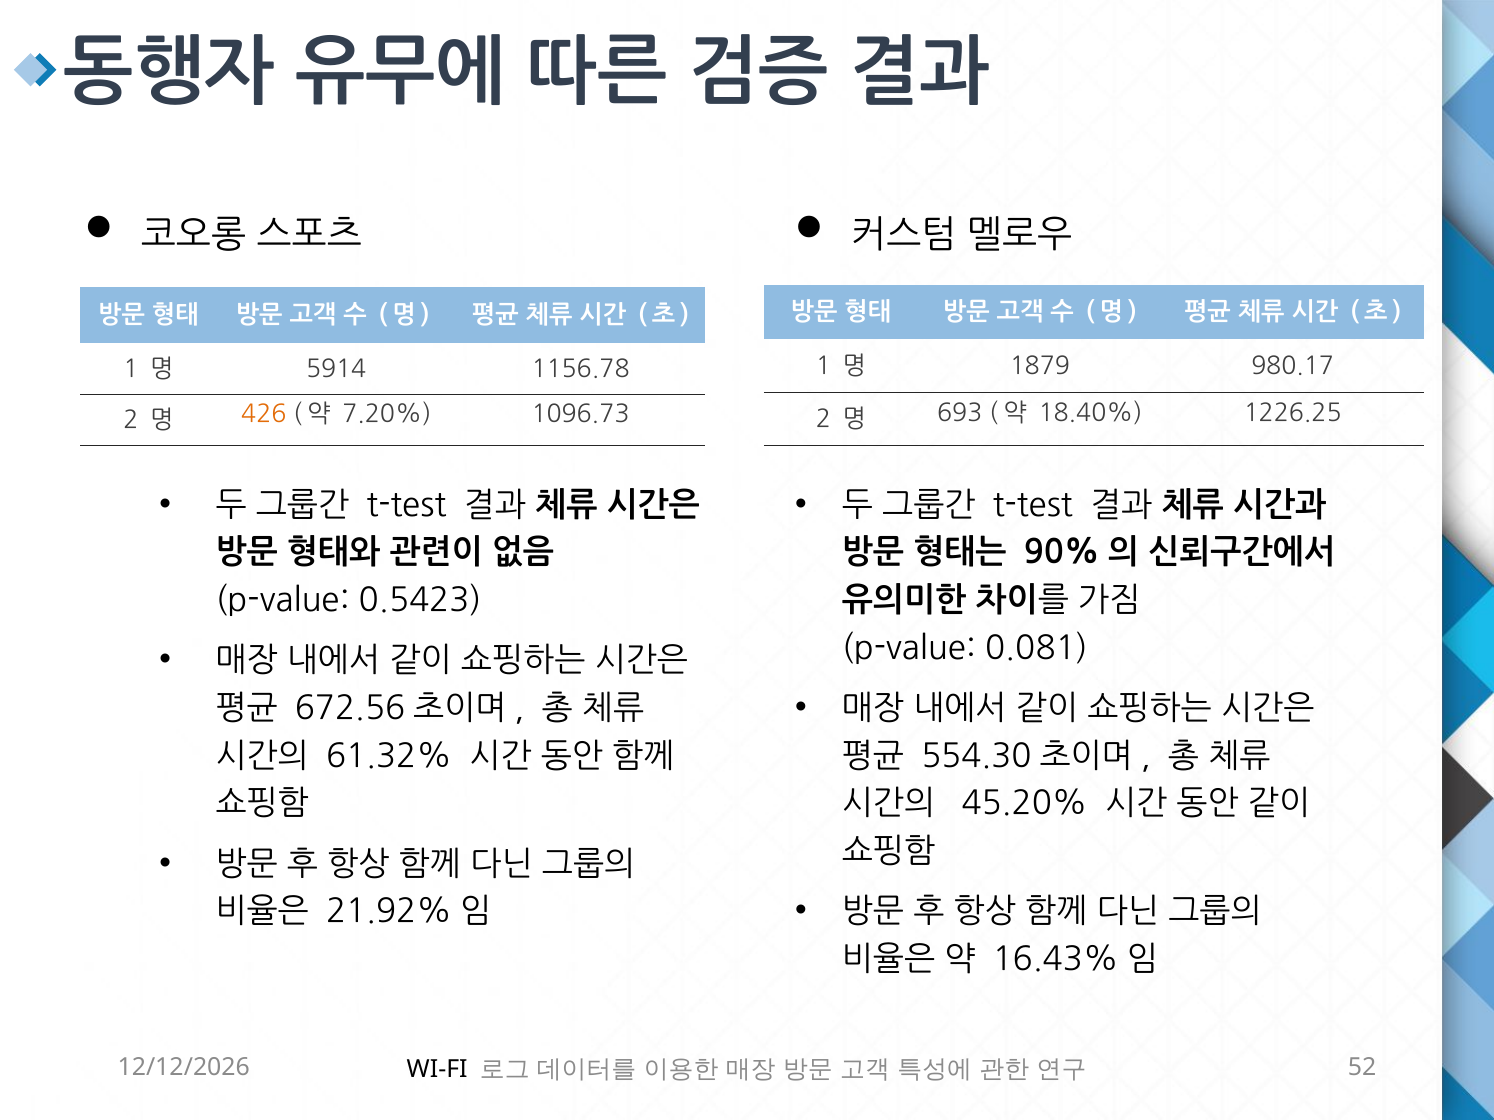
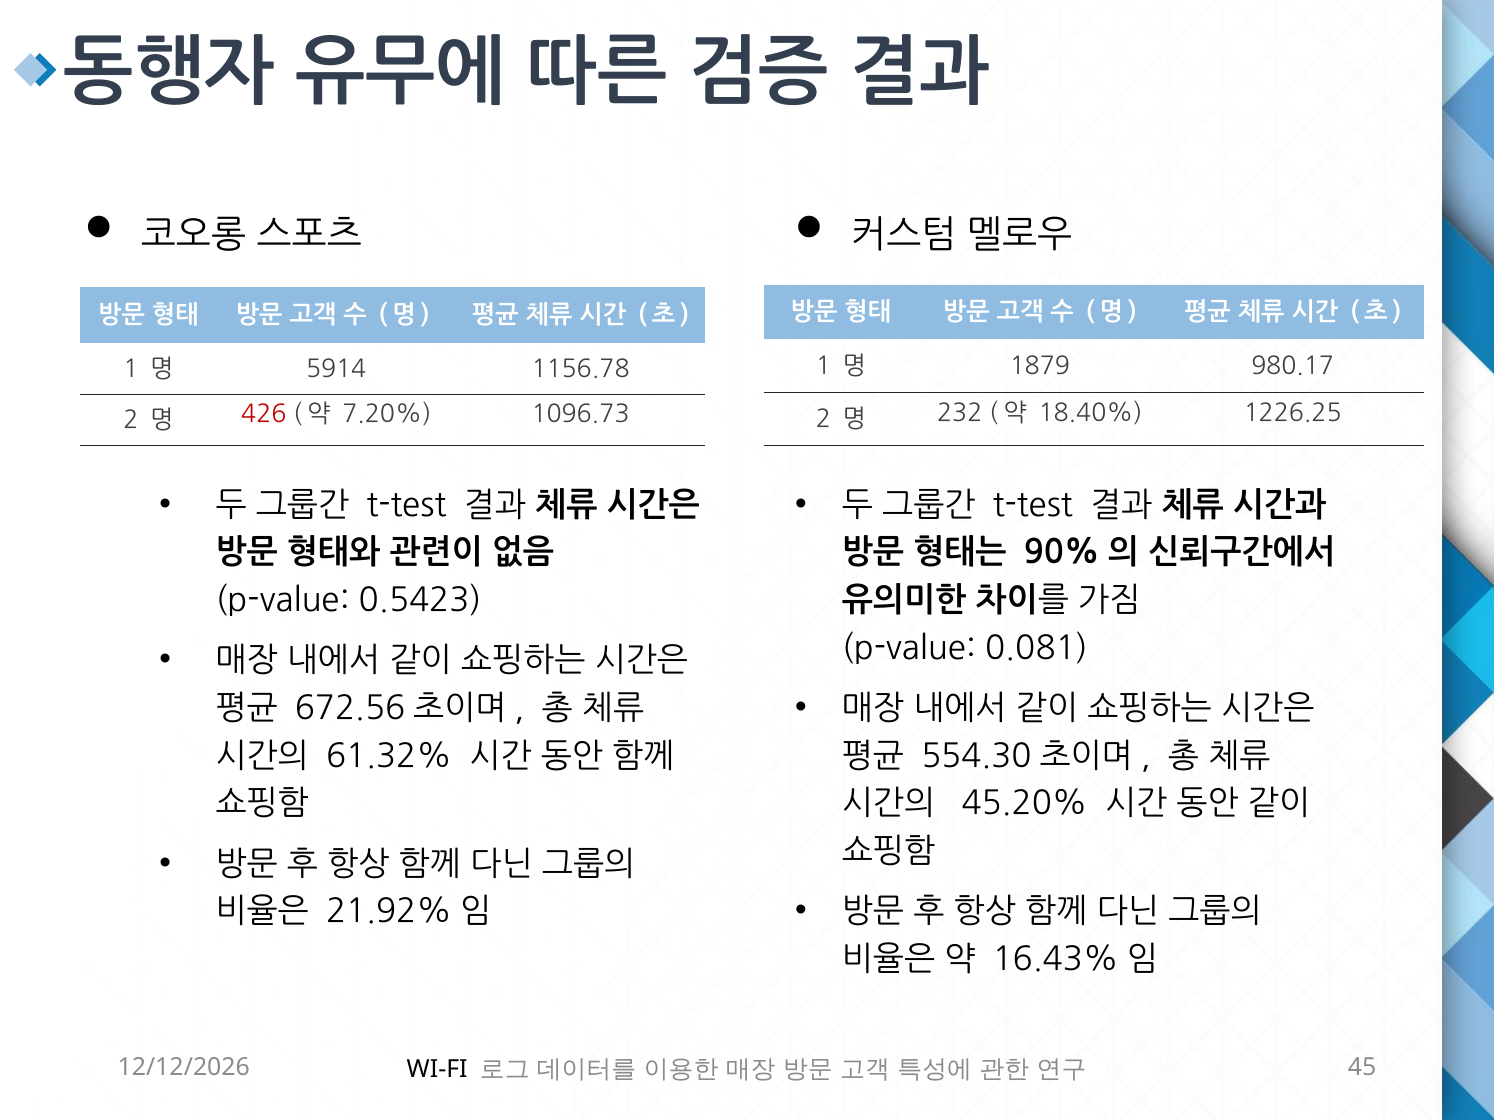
693: 693 -> 232 (960, 413)
426 colour: orange -> red (264, 415)
52: 52 -> 45 (1362, 1068)
